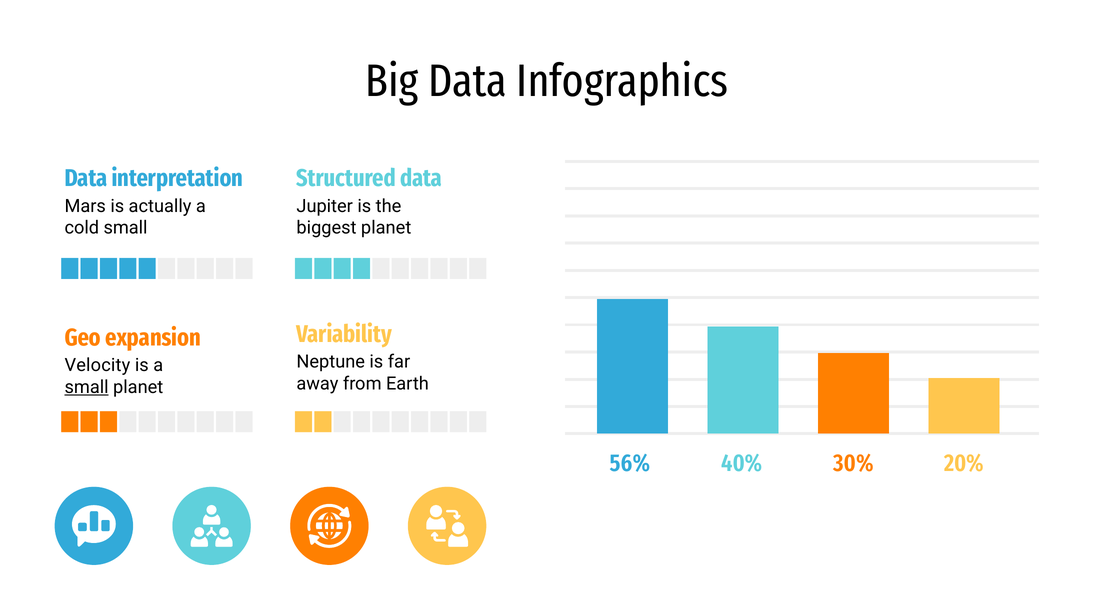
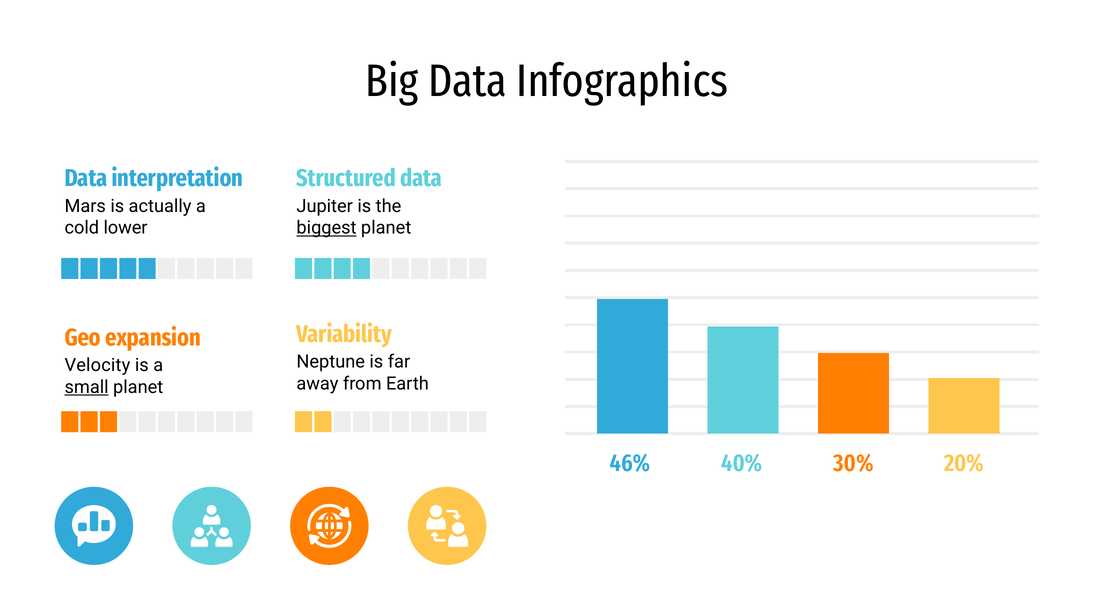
cold small: small -> lower (126, 228)
biggest underline: none -> present (327, 228)
56%: 56% -> 46% (630, 464)
